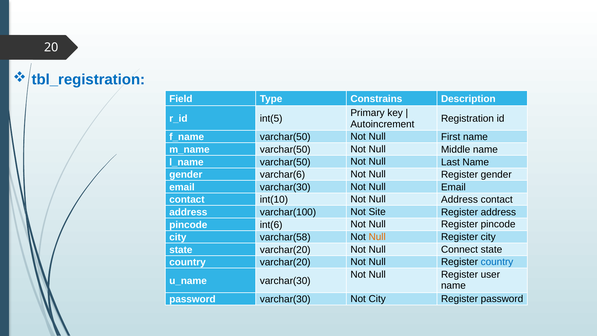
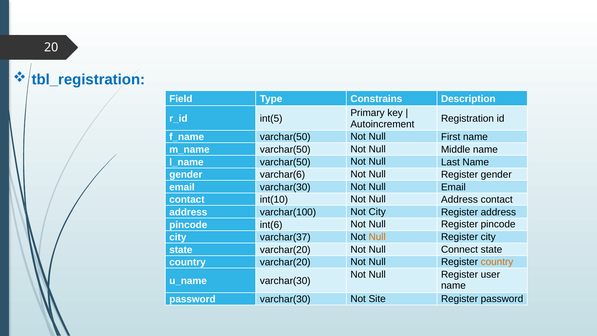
Not Site: Site -> City (377, 212)
varchar(58: varchar(58 -> varchar(37 (285, 237)
country colour: blue -> orange (497, 262)
Not City: City -> Site (377, 299)
